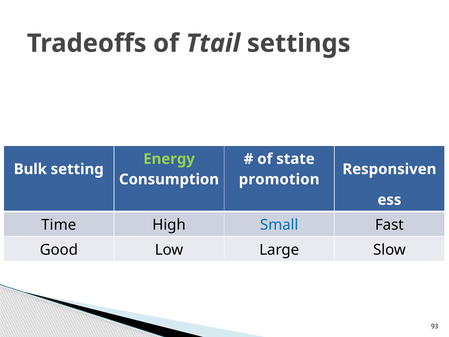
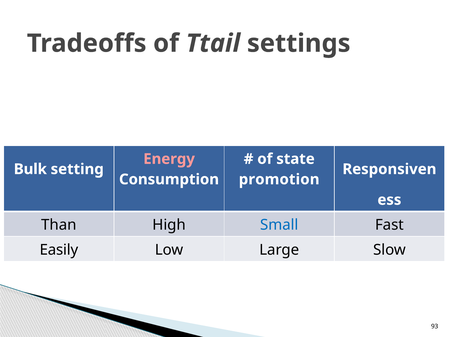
Energy colour: light green -> pink (169, 159)
Time: Time -> Than (59, 225)
Good: Good -> Easily (59, 250)
